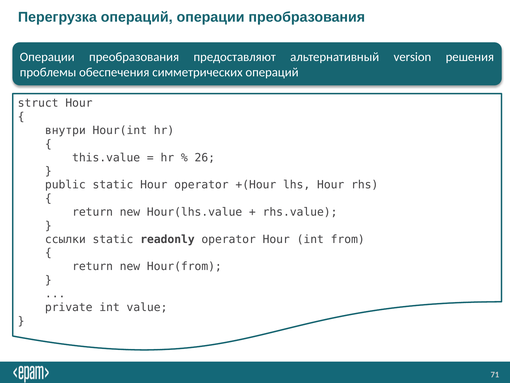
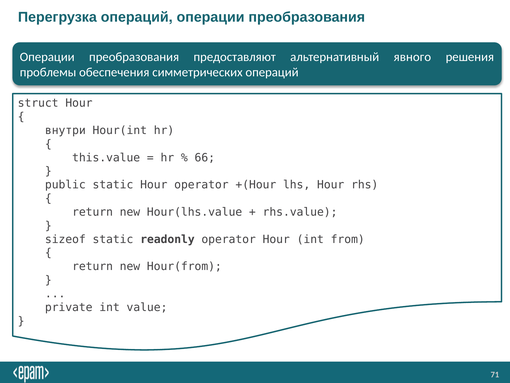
version: version -> явного (412, 57)
26: 26 -> 66 (205, 157)
ссылки: ссылки -> sizeof (65, 239)
